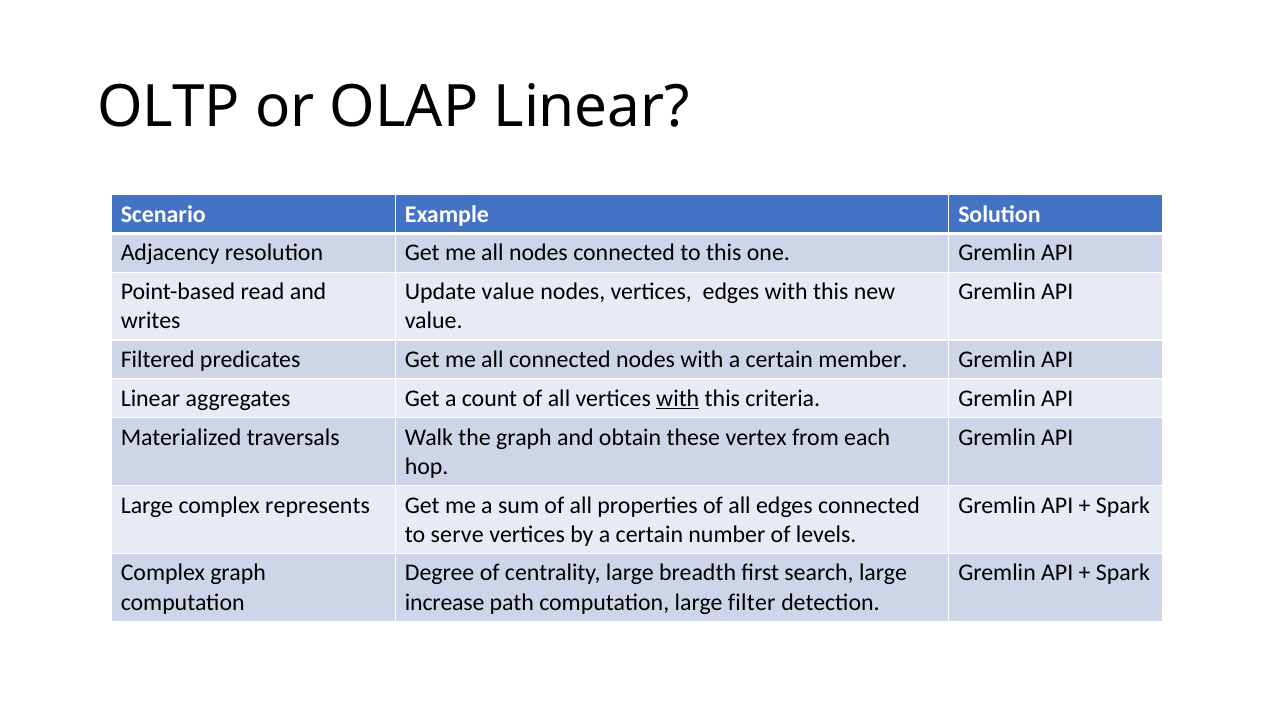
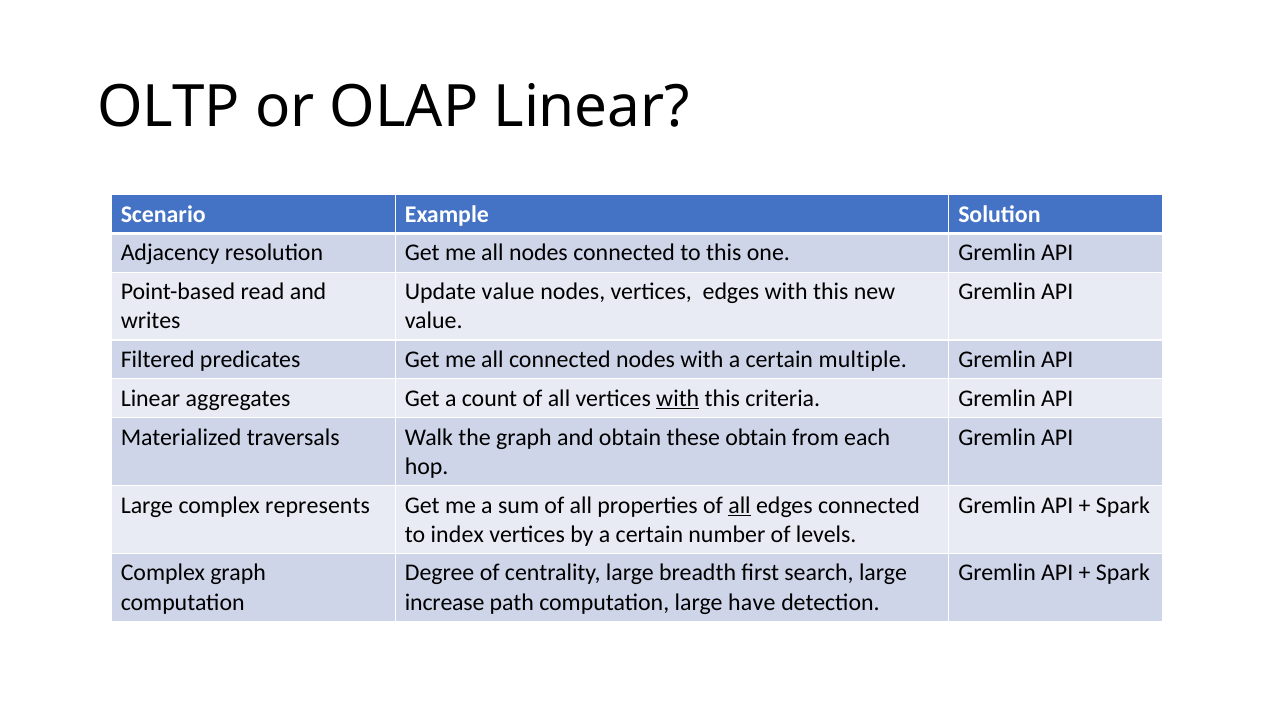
member: member -> multiple (863, 359)
these vertex: vertex -> obtain (756, 437)
all underline: none -> present (740, 505)
serve: serve -> index (457, 534)
filter: filter -> have (752, 602)
